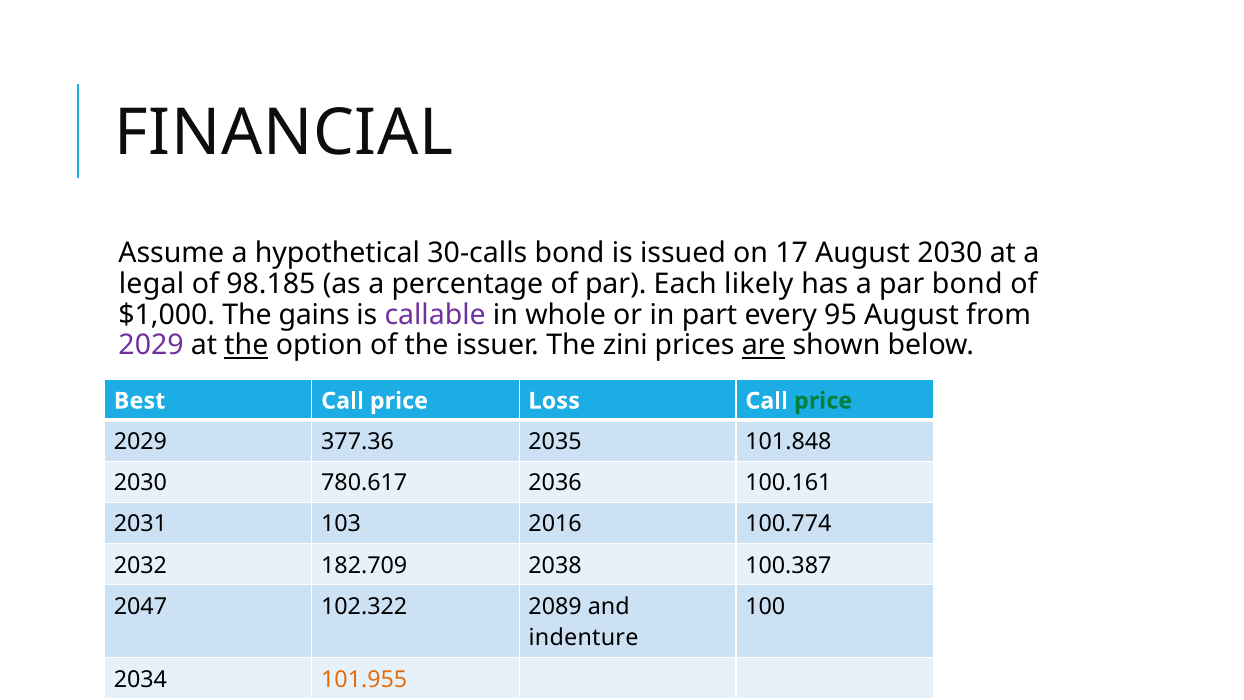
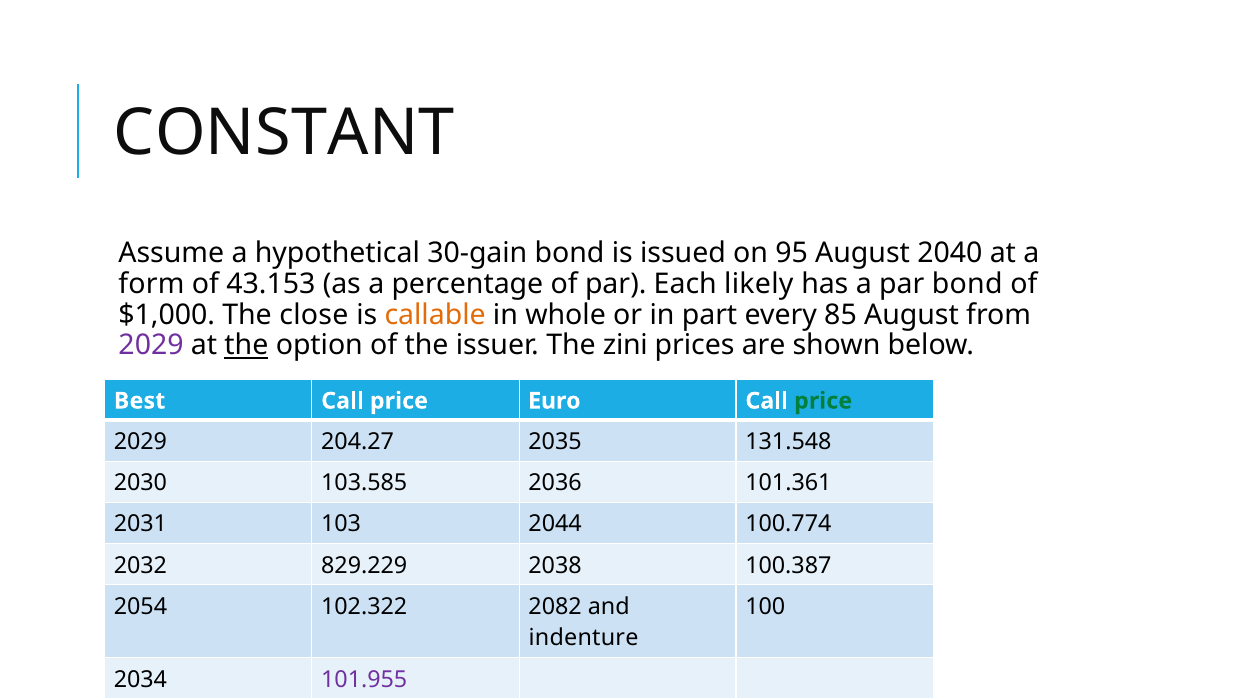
FINANCIAL: FINANCIAL -> CONSTANT (284, 133)
30-calls: 30-calls -> 30-gain (477, 253)
17: 17 -> 95 (792, 253)
August 2030: 2030 -> 2040 (950, 253)
legal: legal -> form (152, 284)
98.185: 98.185 -> 43.153 (271, 284)
gains: gains -> close (314, 315)
callable colour: purple -> orange (435, 315)
95: 95 -> 85 (841, 315)
are underline: present -> none (764, 345)
Loss: Loss -> Euro (554, 401)
377.36: 377.36 -> 204.27 (358, 442)
101.848: 101.848 -> 131.548 (788, 442)
780.617: 780.617 -> 103.585 (364, 483)
100.161: 100.161 -> 101.361 (788, 483)
2016: 2016 -> 2044 (555, 524)
182.709: 182.709 -> 829.229 (364, 565)
2047: 2047 -> 2054 (140, 606)
2089: 2089 -> 2082 (555, 606)
101.955 colour: orange -> purple (364, 679)
